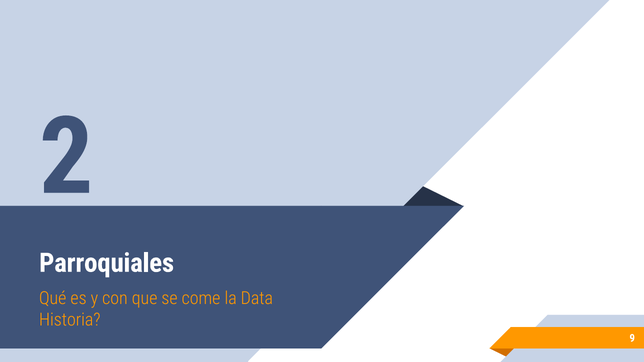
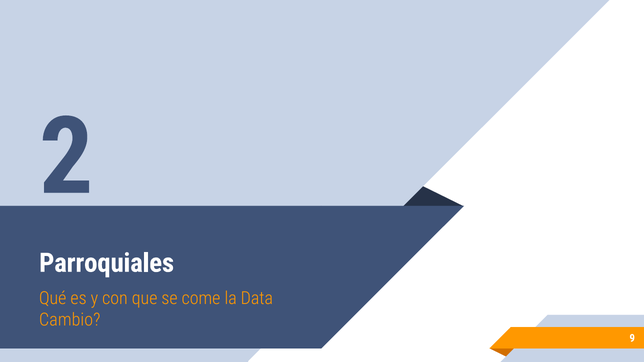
Historia: Historia -> Cambio (70, 320)
